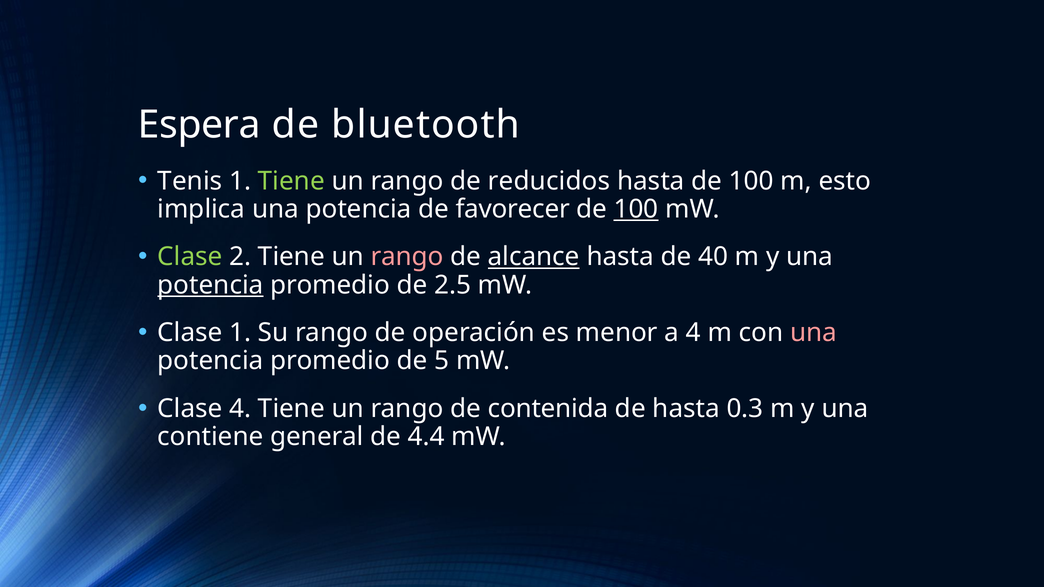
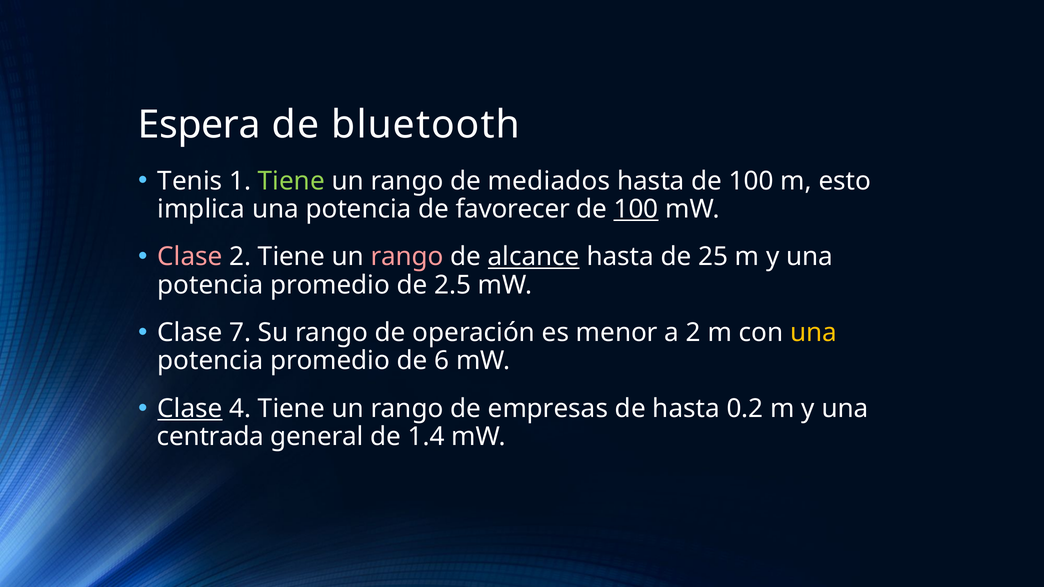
reducidos: reducidos -> mediados (549, 181)
Clase colour: light green -> pink (190, 257)
40: 40 -> 25 (713, 257)
potencia underline: present -> none (210, 285)
Clase 1: 1 -> 7 (240, 333)
a 4: 4 -> 2 (693, 333)
una colour: pink -> yellow (814, 333)
5: 5 -> 6 (442, 361)
Clase underline: none -> present (190, 409)
contenida: contenida -> empresas (548, 409)
0.3: 0.3 -> 0.2 (745, 409)
contiene: contiene -> centrada (211, 437)
4.4: 4.4 -> 1.4 (426, 437)
